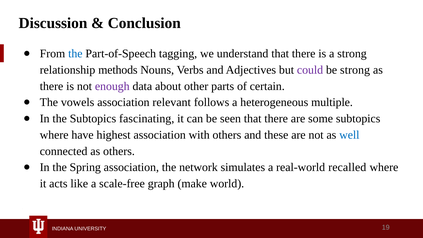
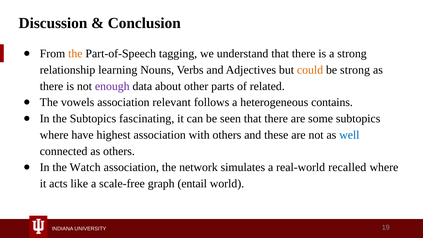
the colour: blue -> orange (75, 54)
methods: methods -> learning (118, 70)
could colour: purple -> orange (310, 70)
certain: certain -> related (267, 86)
multiple: multiple -> contains (332, 102)
Spring: Spring -> Watch (85, 167)
make: make -> entail (192, 184)
